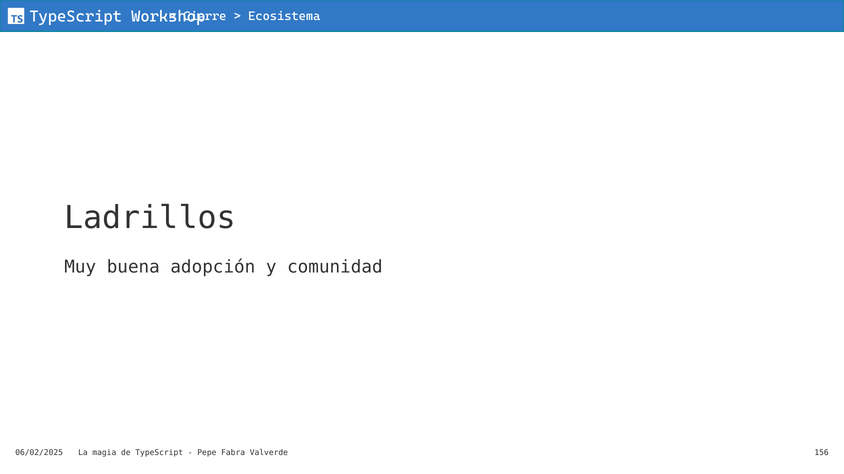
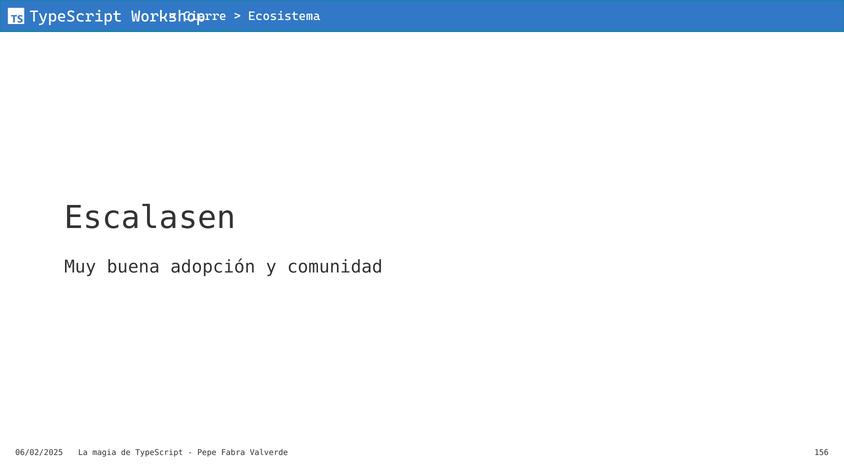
Ladrillos: Ladrillos -> Escalasen (150, 218)
